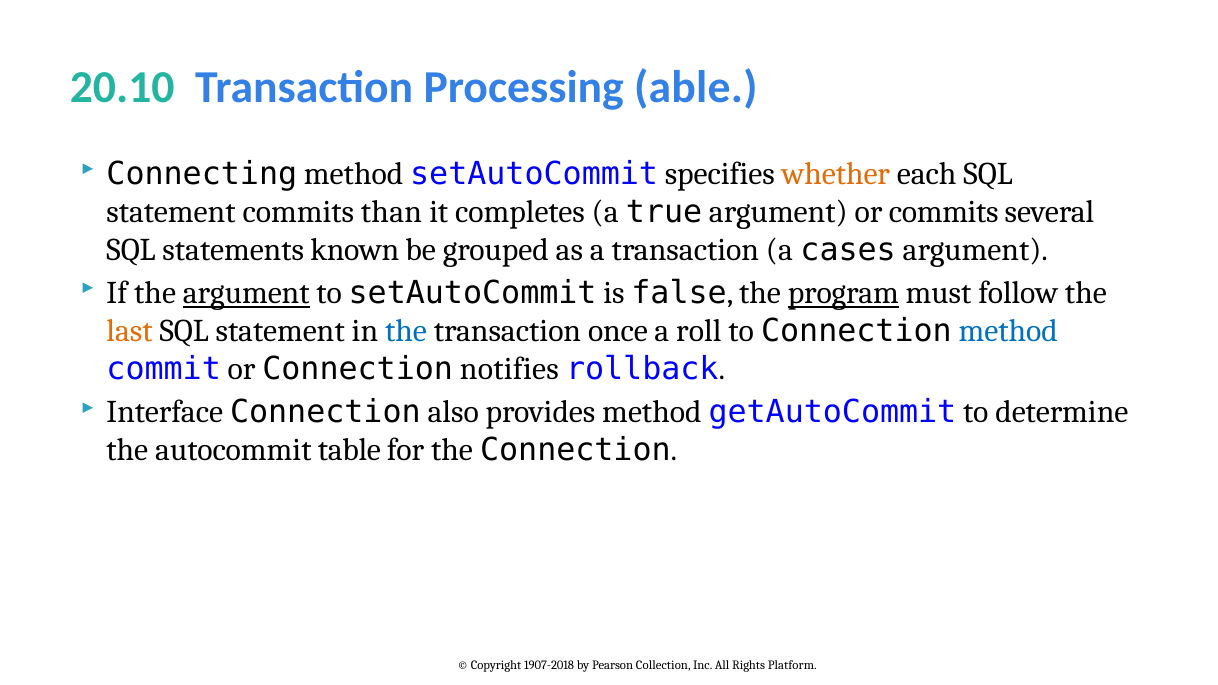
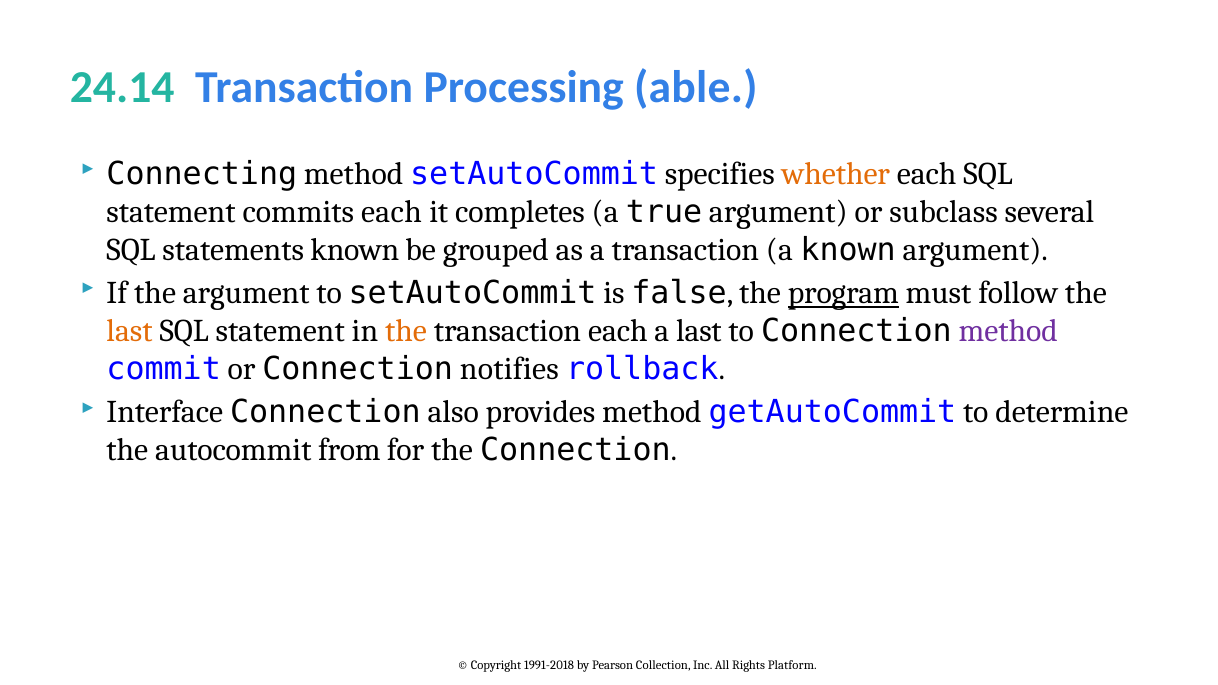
20.10: 20.10 -> 24.14 (122, 88)
commits than: than -> each (392, 212)
or commits: commits -> subclass (944, 212)
a cases: cases -> known (848, 250)
argument underline: present -> none (246, 293)
the colour: blue -> orange (406, 331)
transaction once: once -> each (618, 331)
a roll: roll -> last (699, 331)
method colour: blue -> purple (1008, 331)
table: table -> from (349, 450)
1907-2018: 1907-2018 -> 1991-2018 (549, 665)
